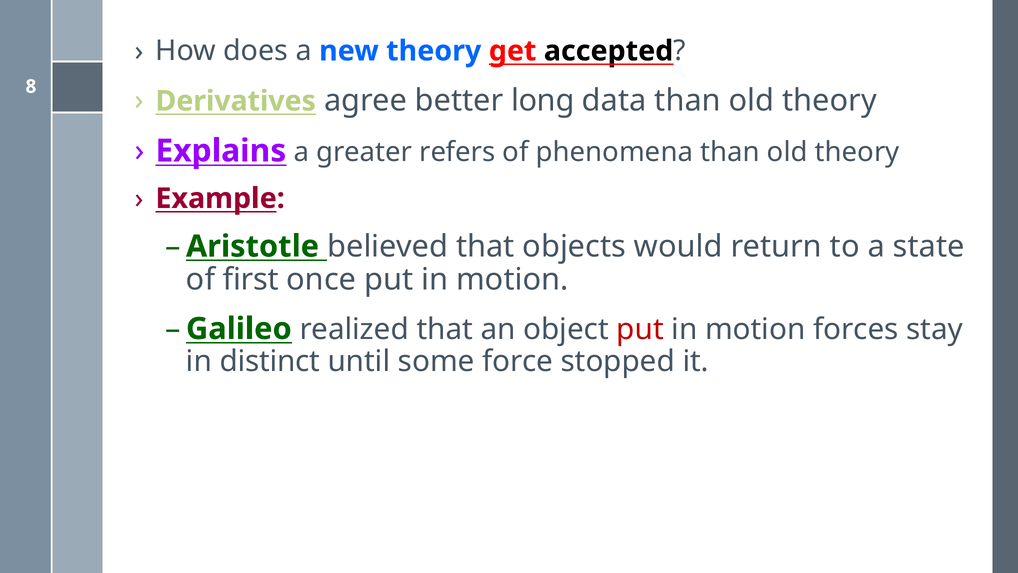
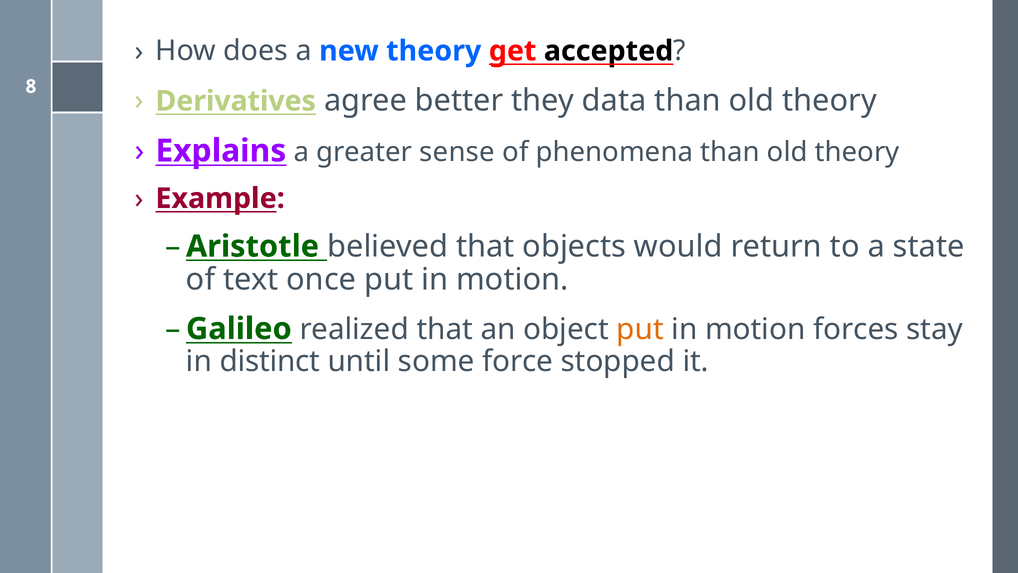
long: long -> they (543, 100)
refers: refers -> sense (457, 152)
first: first -> text (251, 280)
put colour: red -> orange (640, 329)
